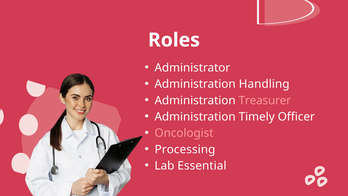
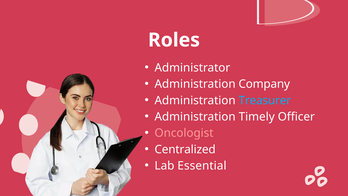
Handling: Handling -> Company (264, 84)
Treasurer colour: pink -> light blue (265, 100)
Processing: Processing -> Centralized (185, 149)
